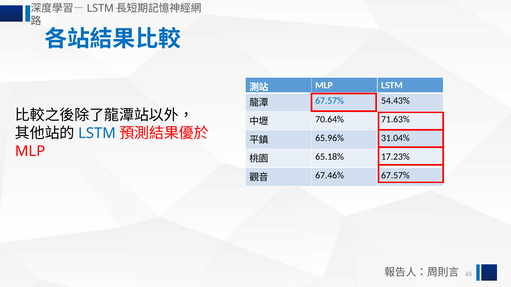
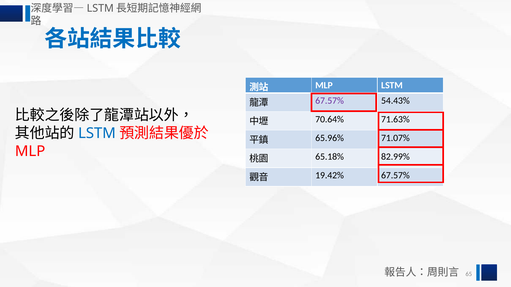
67.57% colour: blue -> purple (330, 101)
31.04%: 31.04% -> 71.07% (395, 138)
17.23%: 17.23% -> 82.99% (395, 157)
67.46%: 67.46% -> 19.42% (330, 176)
